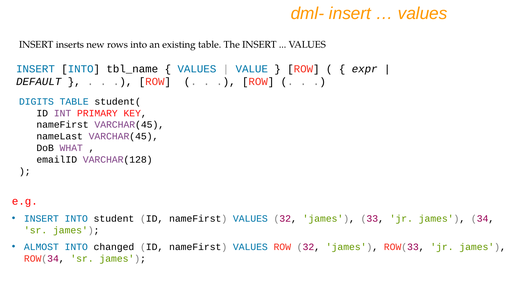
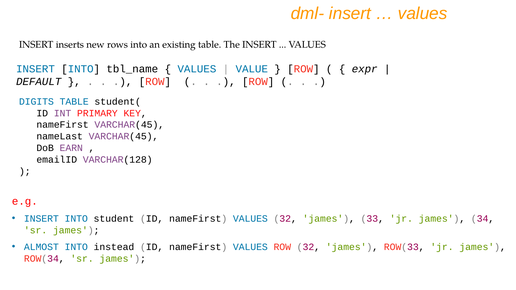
WHAT: WHAT -> EARN (71, 148)
changed: changed -> instead (114, 247)
